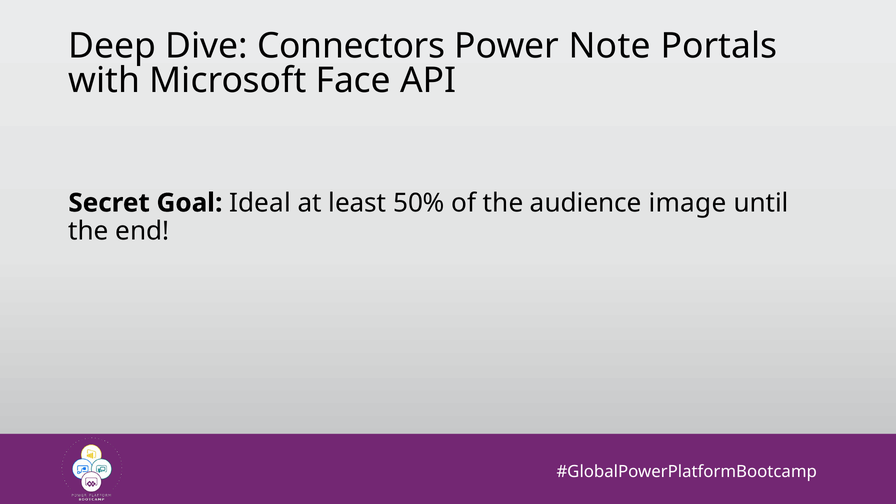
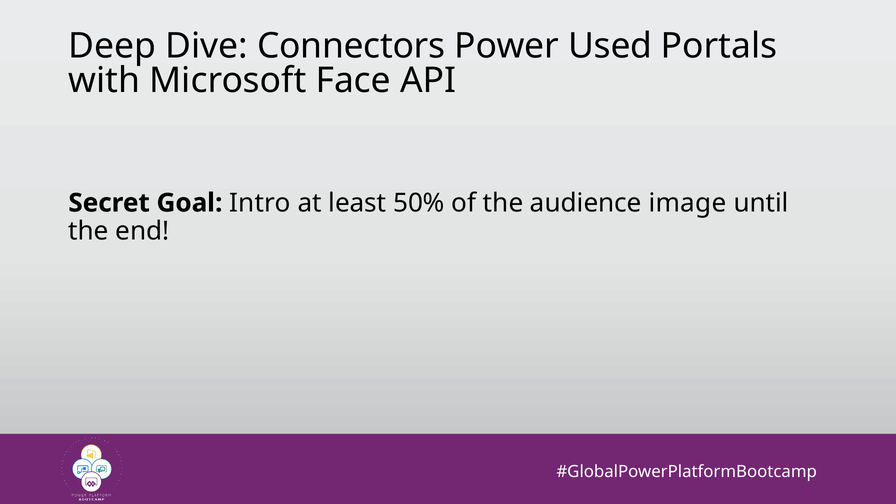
Note: Note -> Used (610, 46)
Ideal: Ideal -> Intro (260, 203)
